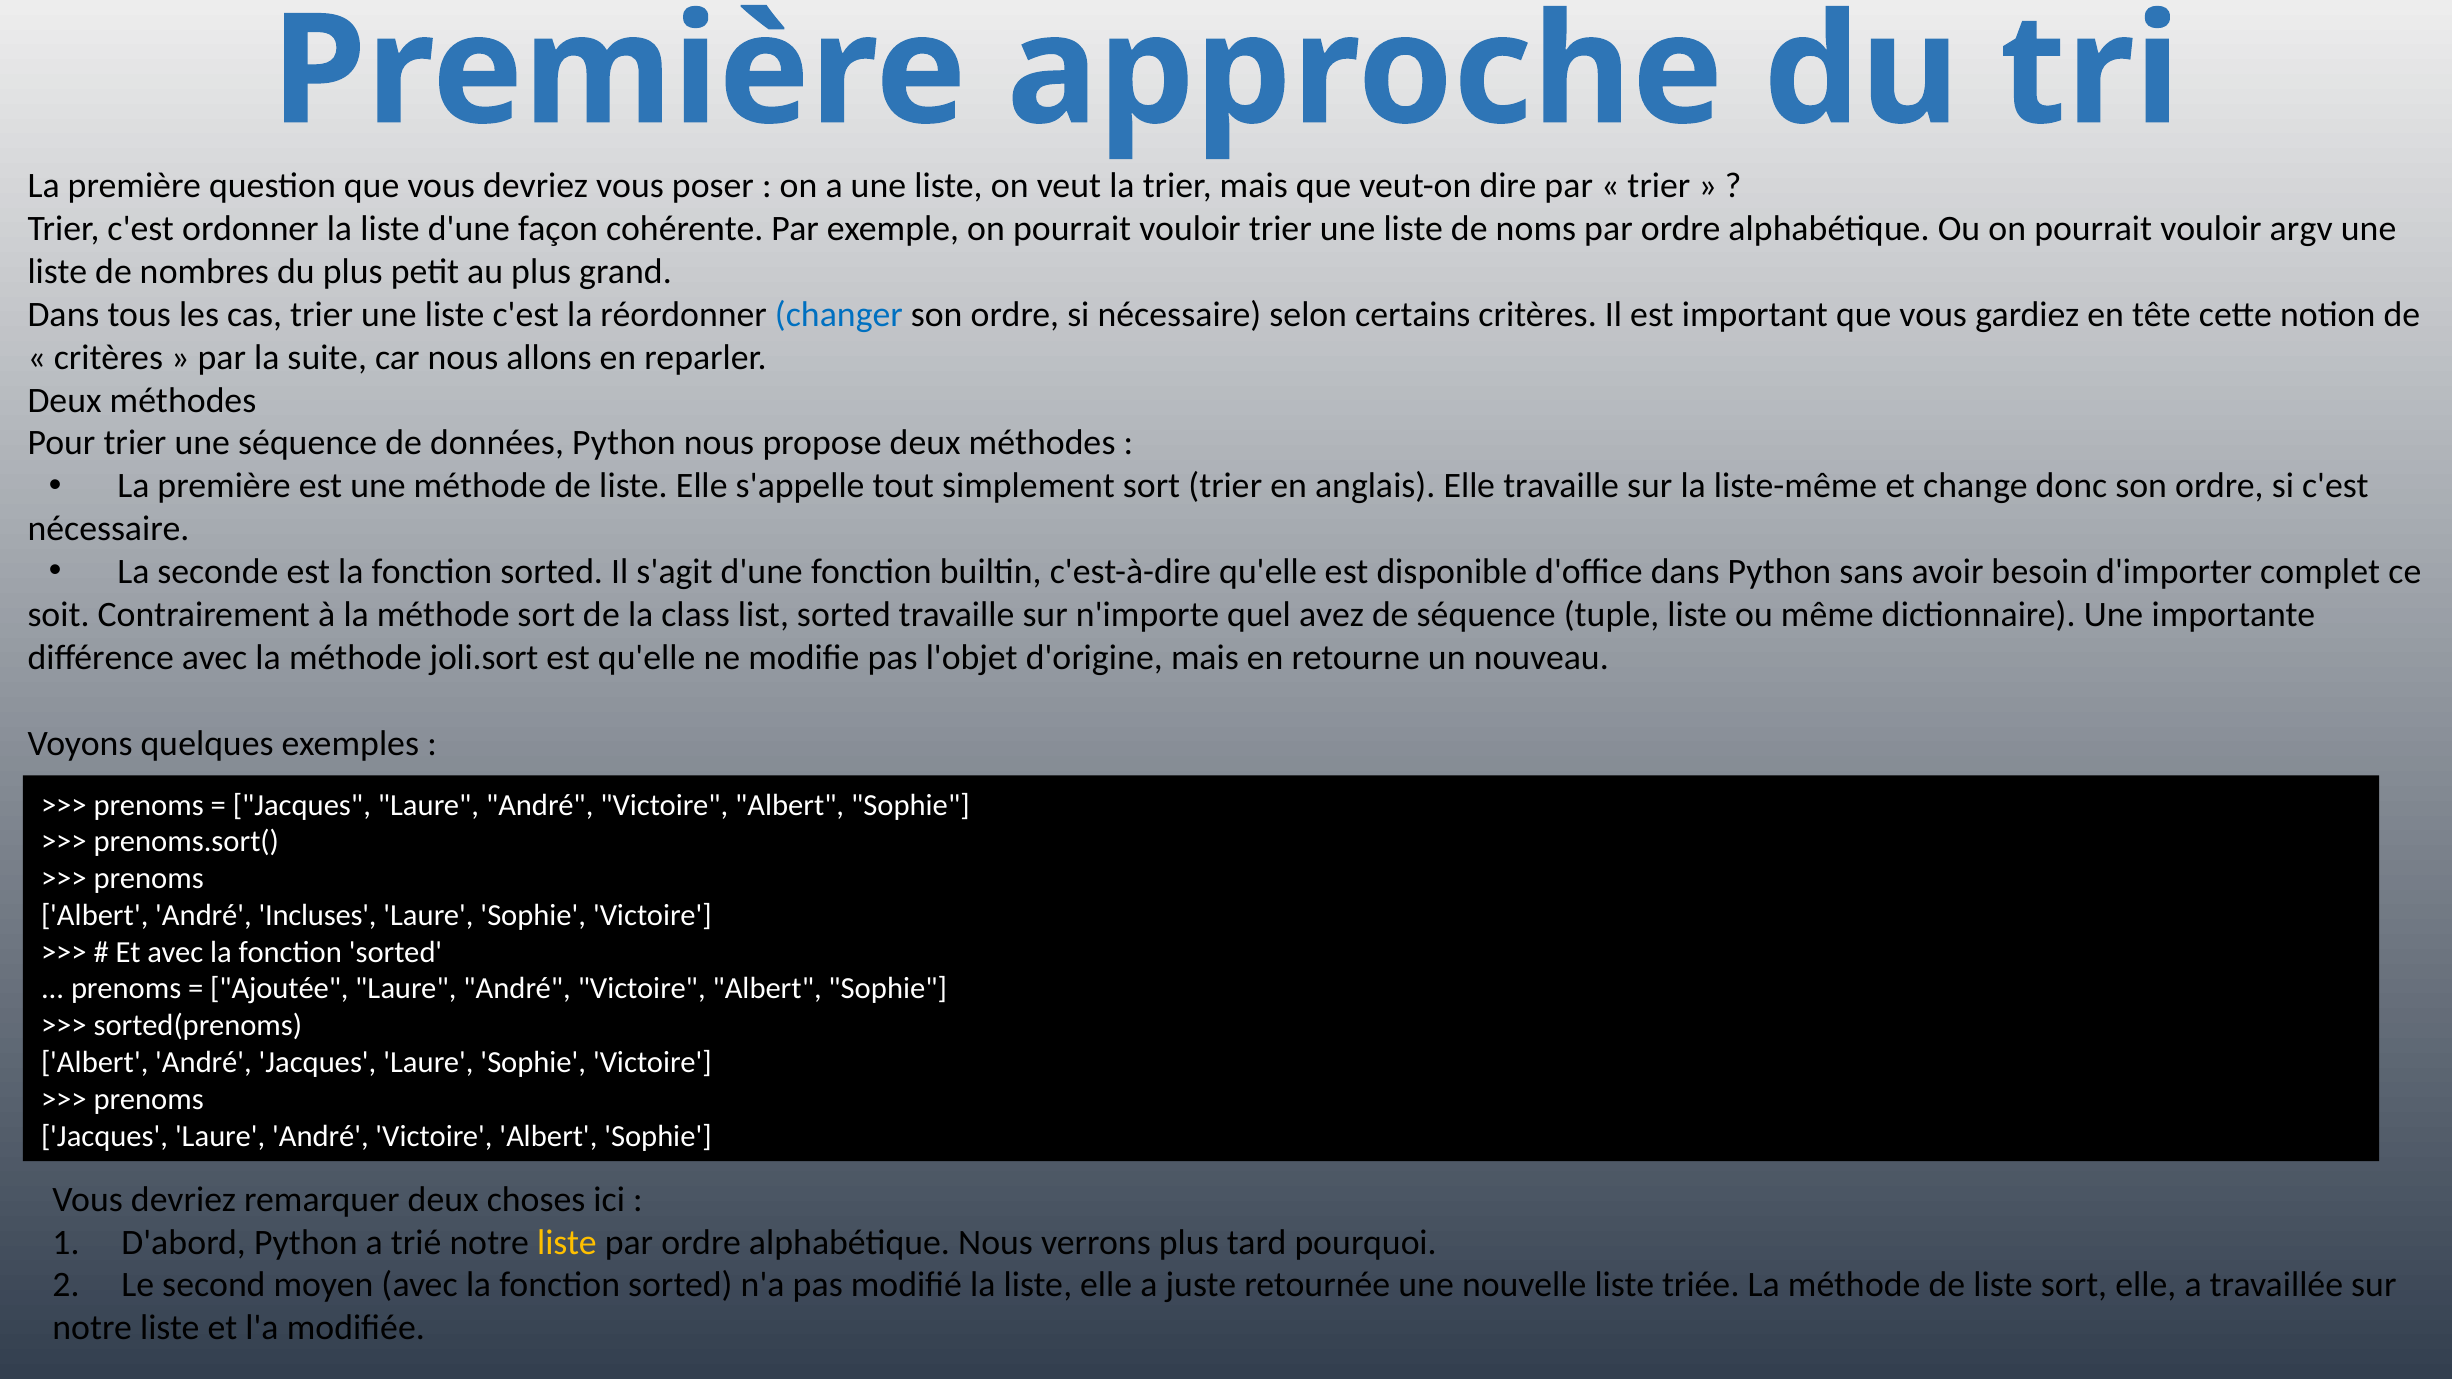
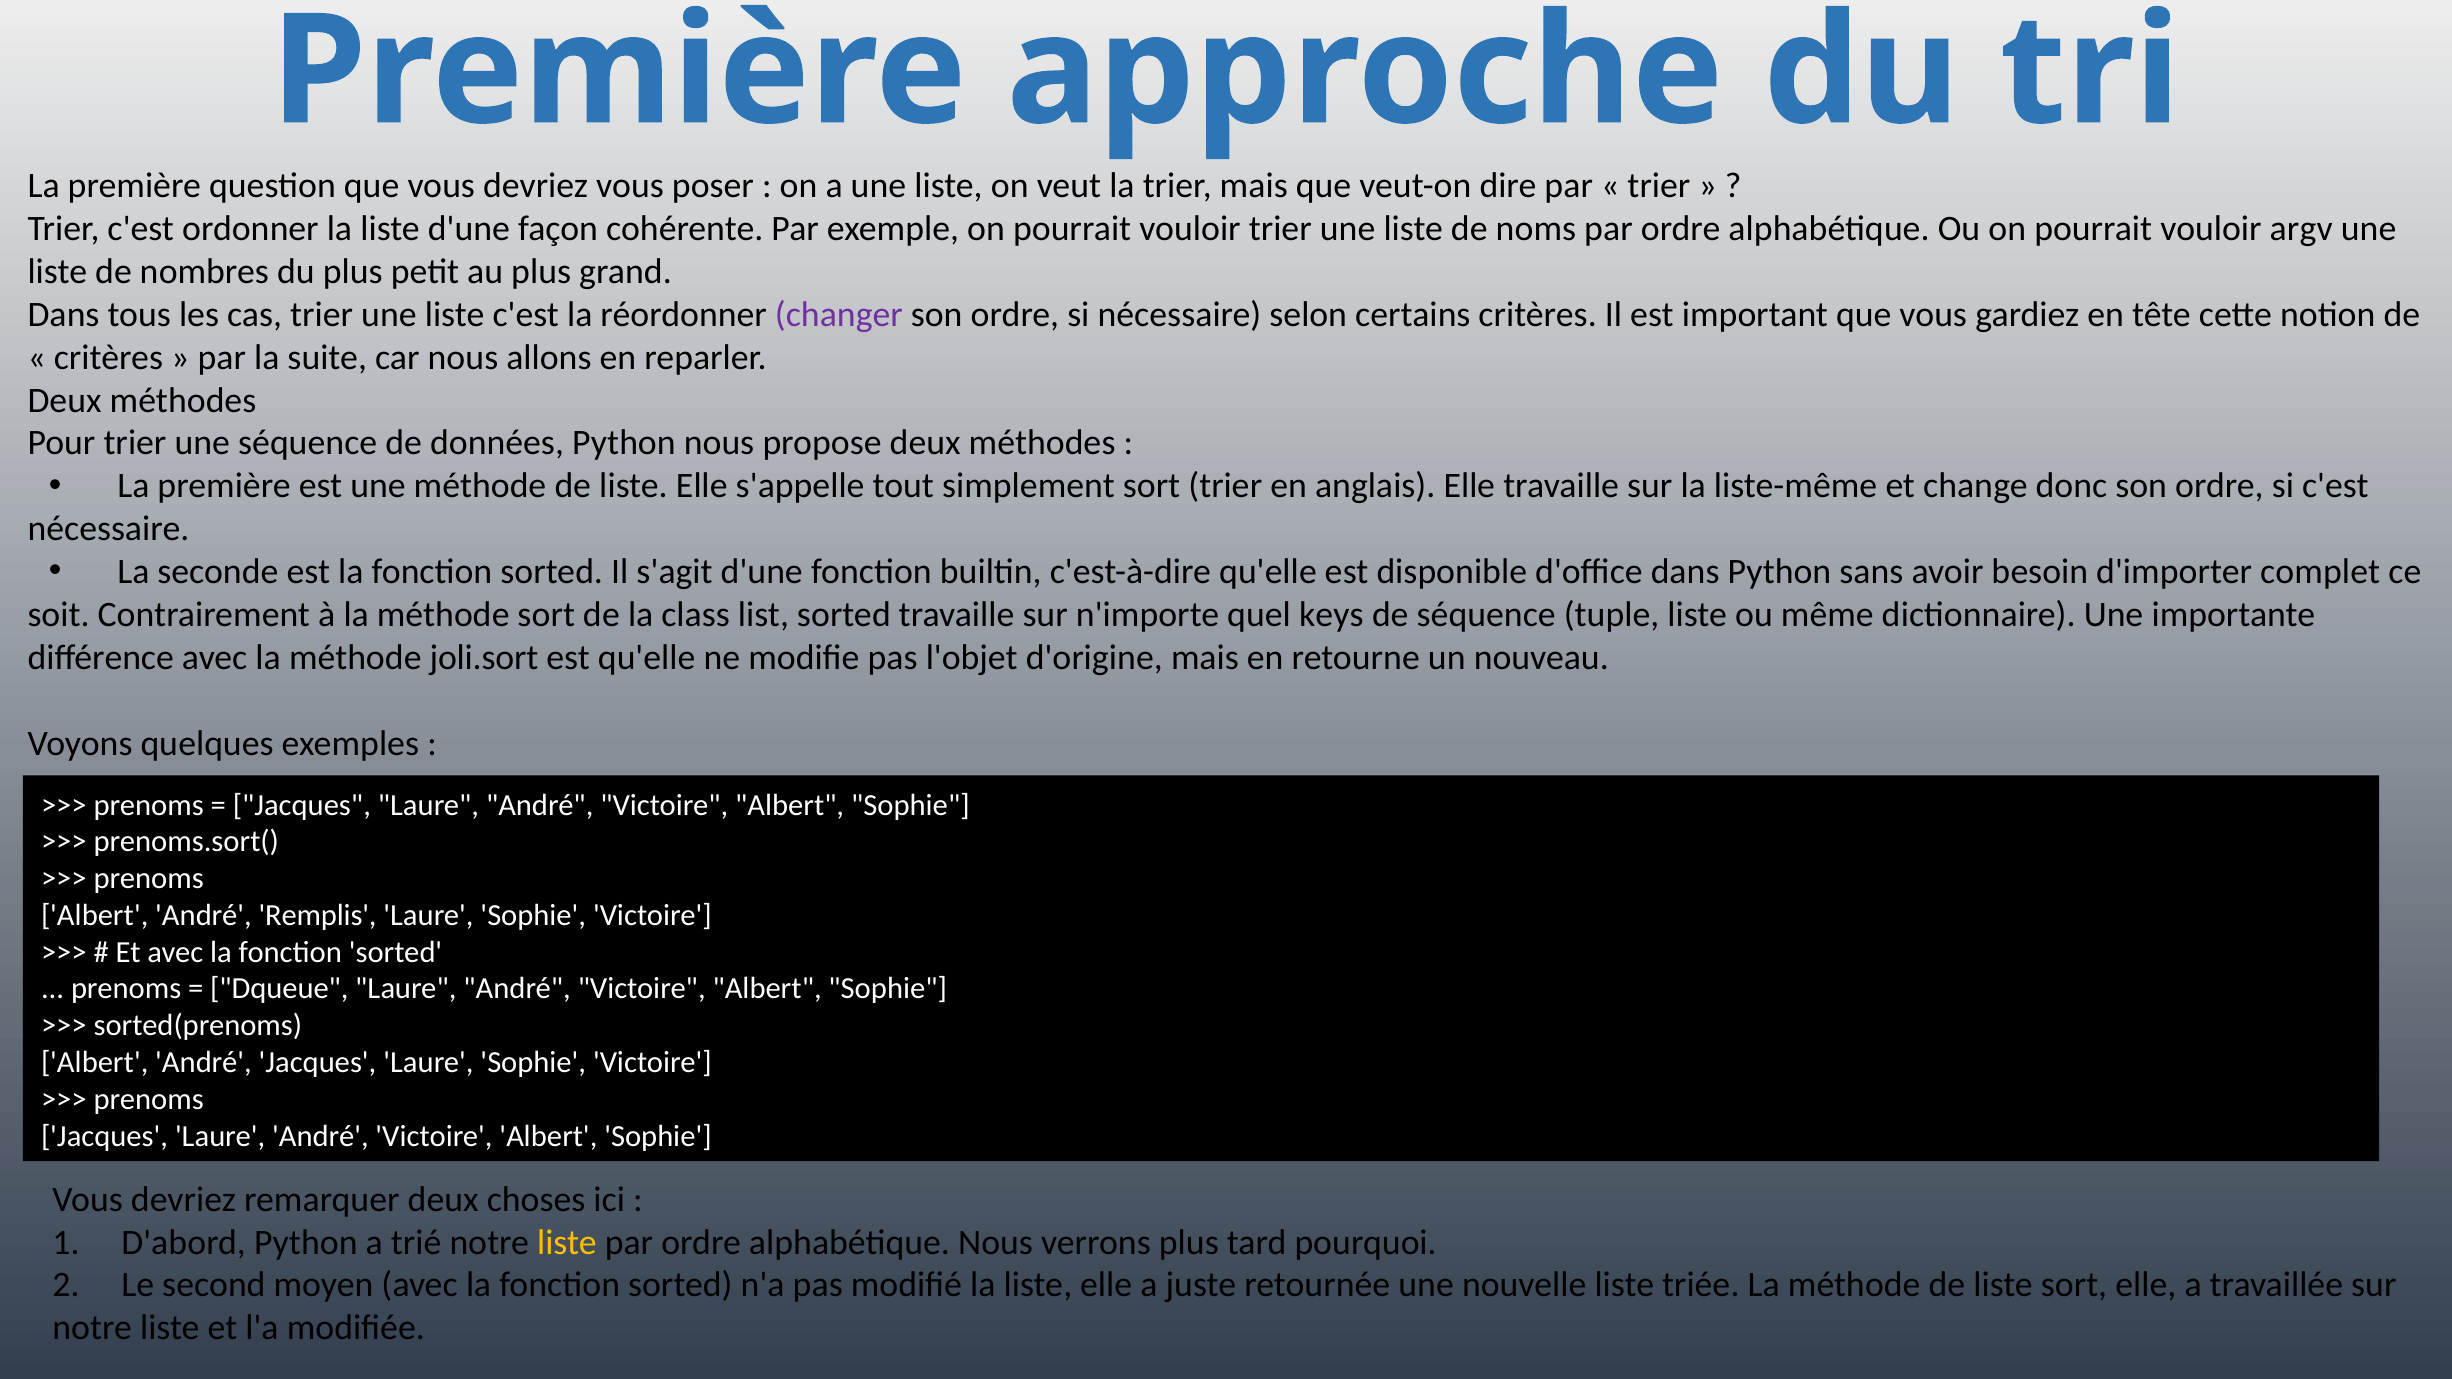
changer colour: blue -> purple (839, 314)
avez: avez -> keys (1331, 615)
Incluses: Incluses -> Remplis (318, 915)
Ajoutée: Ajoutée -> Dqueue (279, 989)
